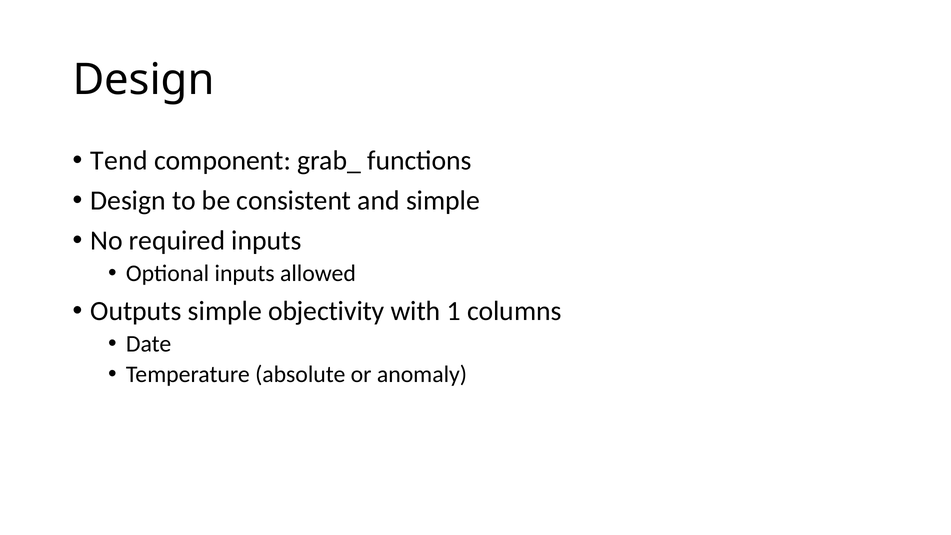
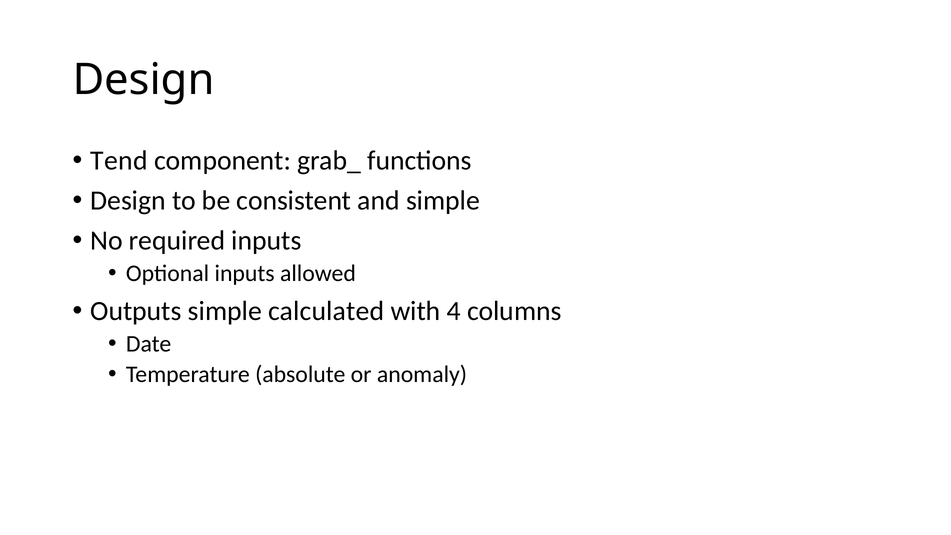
objectivity: objectivity -> calculated (326, 311)
1: 1 -> 4 (454, 311)
